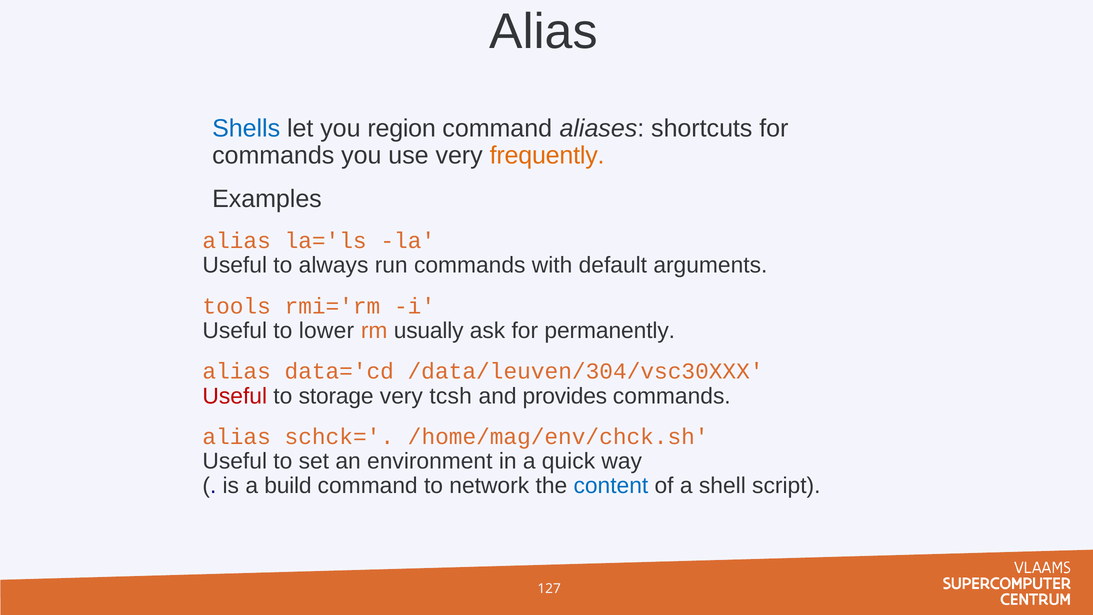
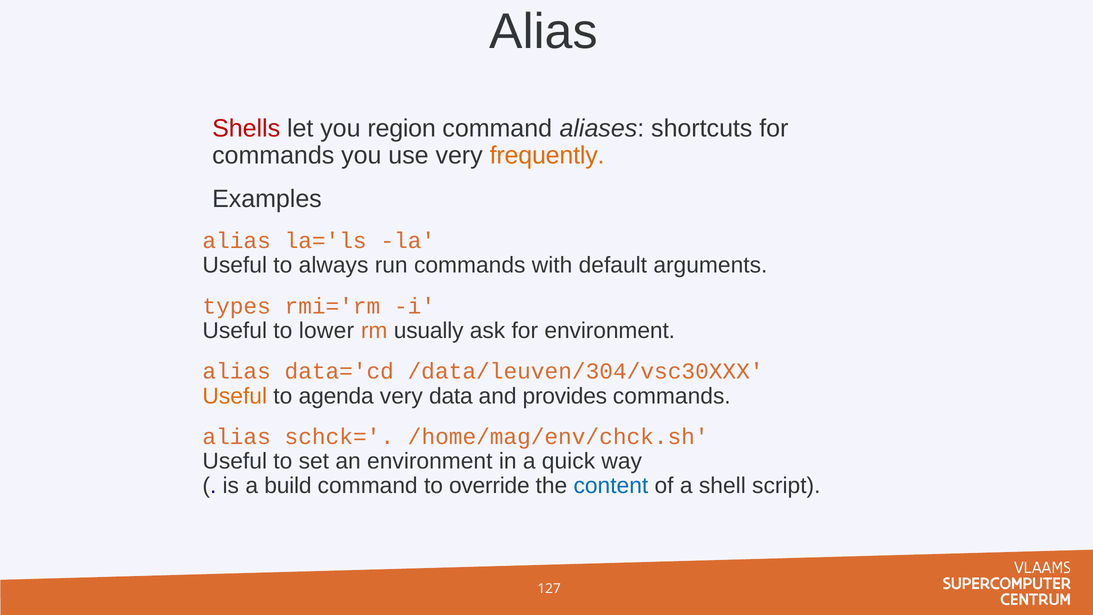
Shells colour: blue -> red (246, 128)
tools: tools -> types (237, 306)
for permanently: permanently -> environment (610, 331)
Useful colour: red -> orange (235, 396)
storage: storage -> agenda (336, 396)
tcsh: tcsh -> data (451, 396)
network: network -> override (489, 486)
